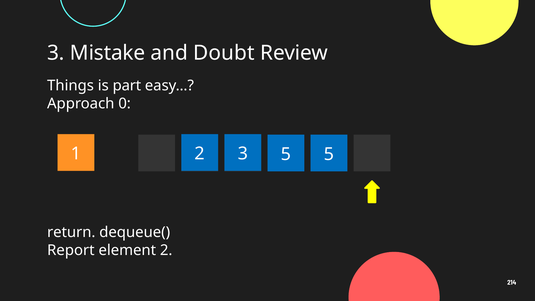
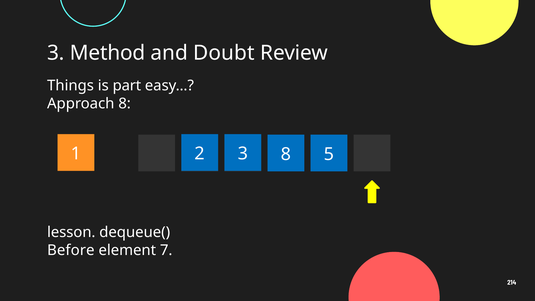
Mistake: Mistake -> Method (108, 53)
Approach 0: 0 -> 8 (125, 104)
1 5: 5 -> 8 (286, 154)
return: return -> lesson (71, 232)
Report: Report -> Before (71, 250)
element 2: 2 -> 7 (166, 250)
